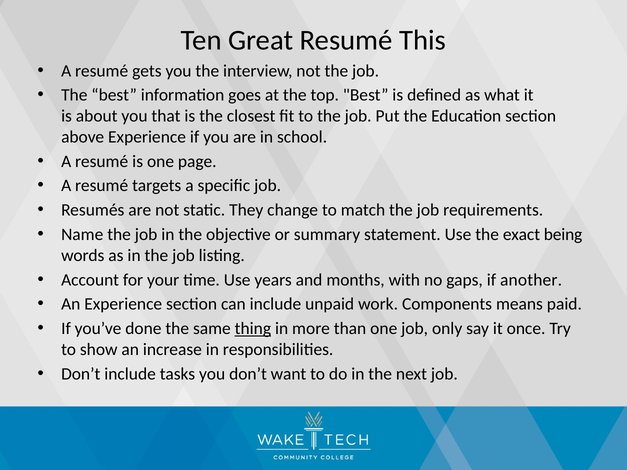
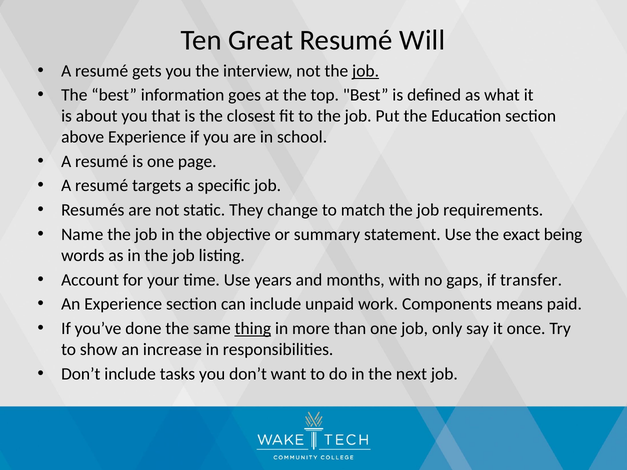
This: This -> Will (422, 40)
job underline: none -> present (366, 71)
another: another -> transfer (531, 280)
